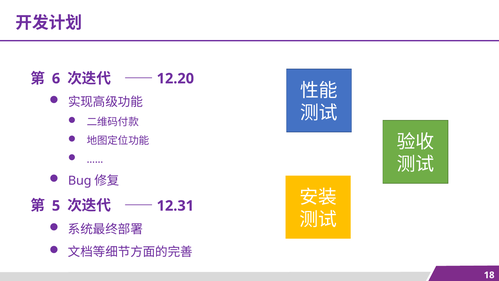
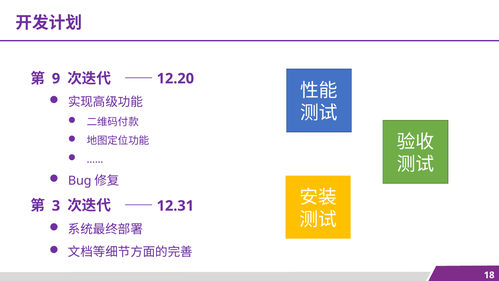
6: 6 -> 9 (56, 78)
5: 5 -> 3 (56, 206)
